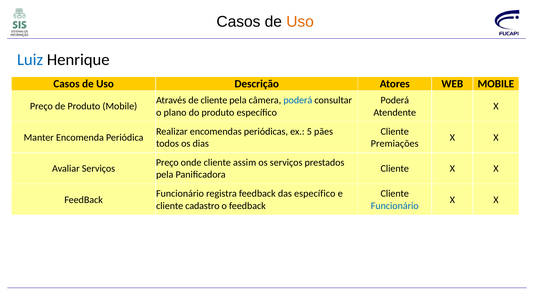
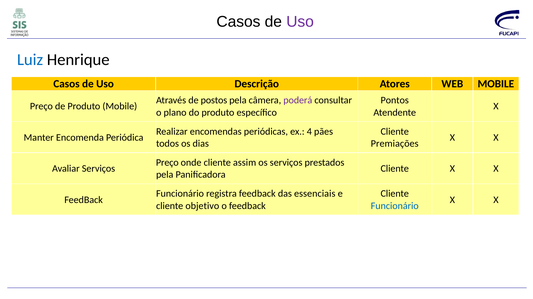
Uso colour: orange -> purple (300, 22)
de cliente: cliente -> postos (214, 100)
poderá colour: blue -> purple (298, 100)
Poderá: Poderá -> Pontos (395, 100)
5: 5 -> 4 (309, 132)
das específico: específico -> essenciais (315, 194)
cadastro: cadastro -> objetivo (202, 206)
